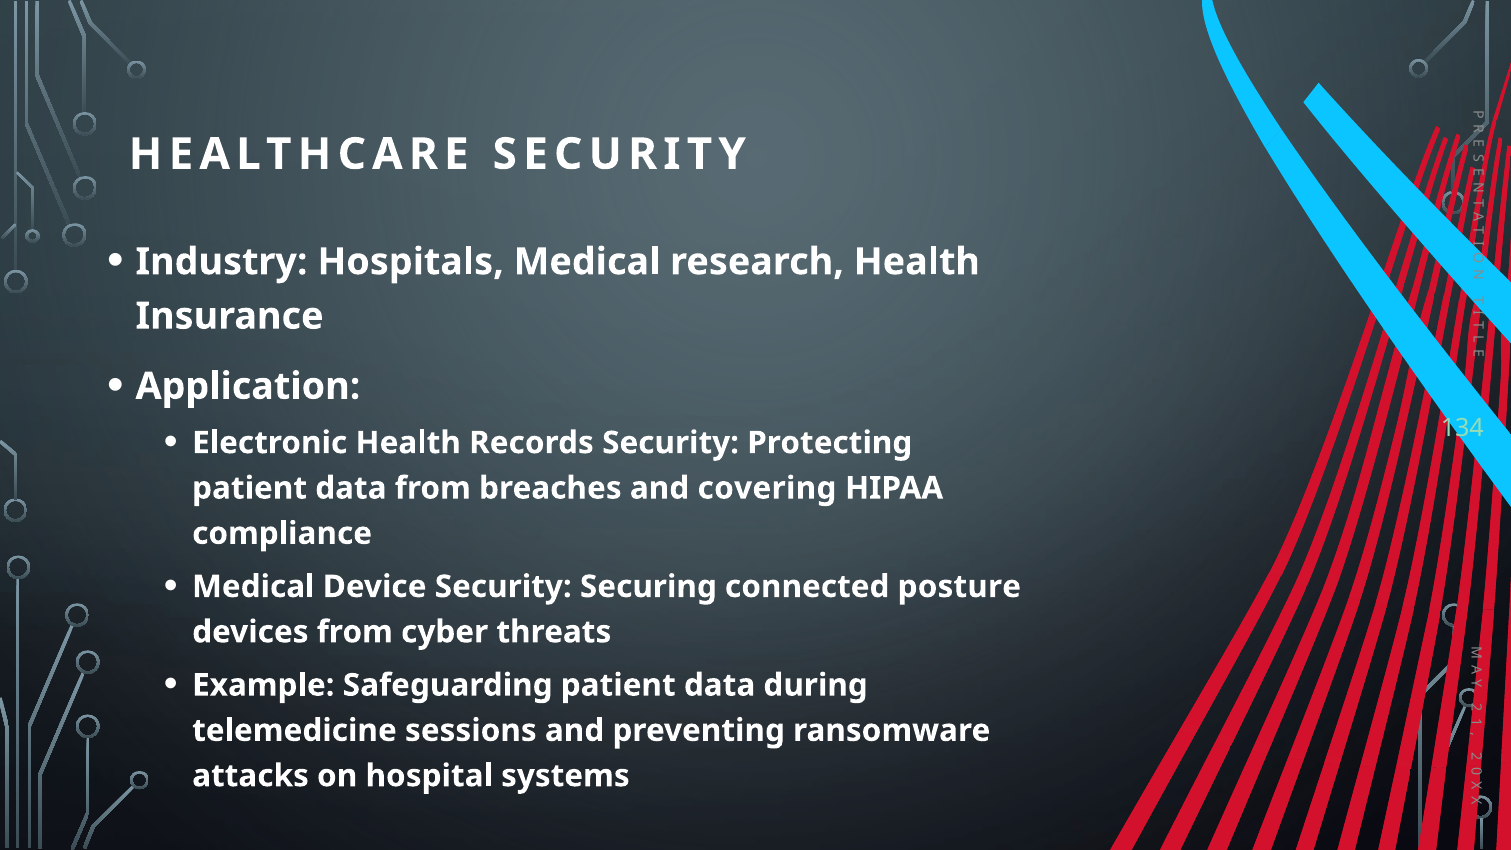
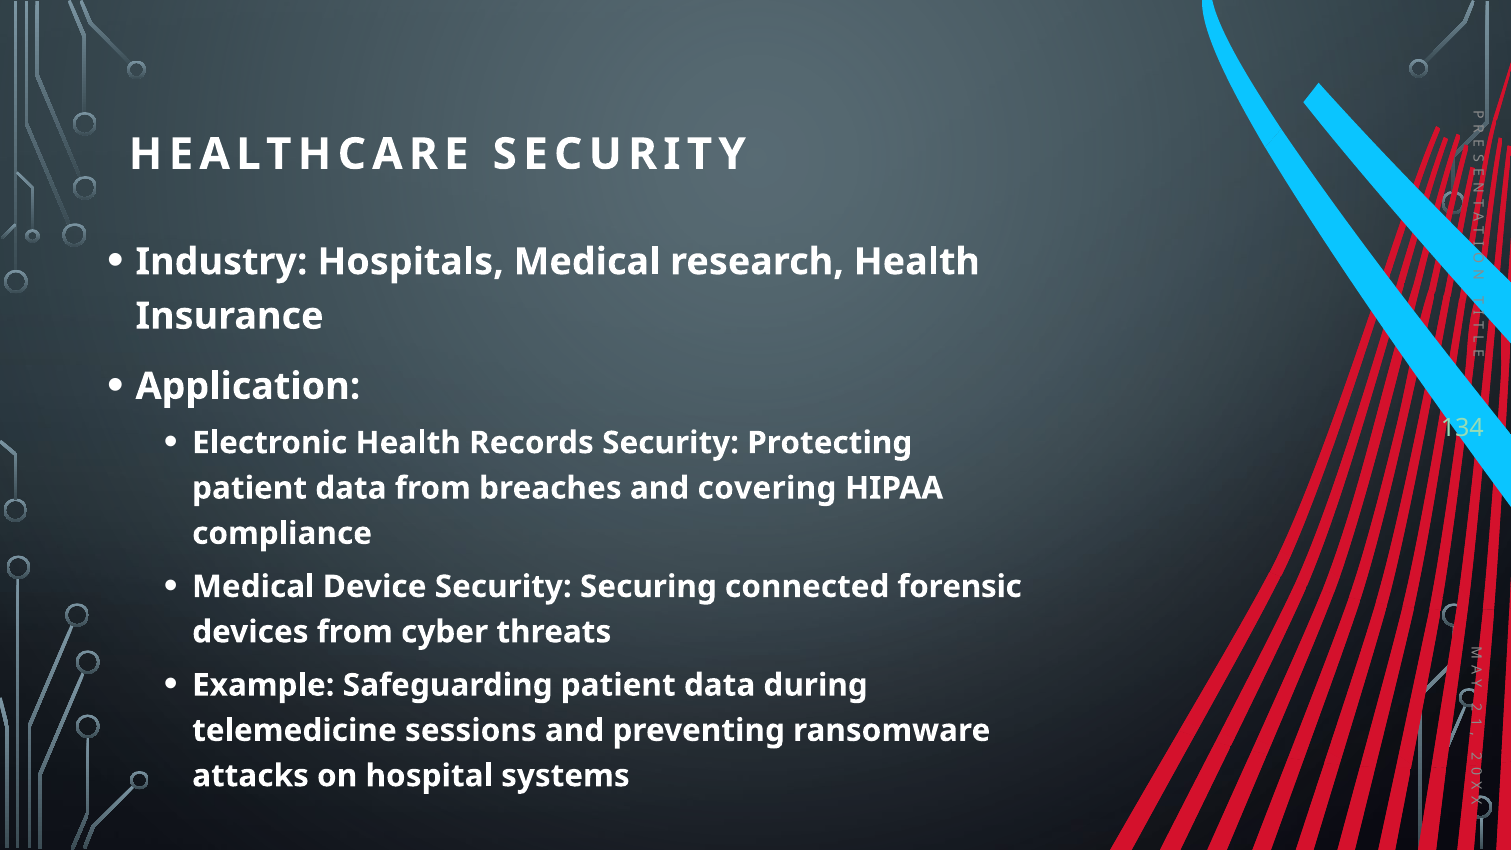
posture: posture -> forensic (960, 587)
